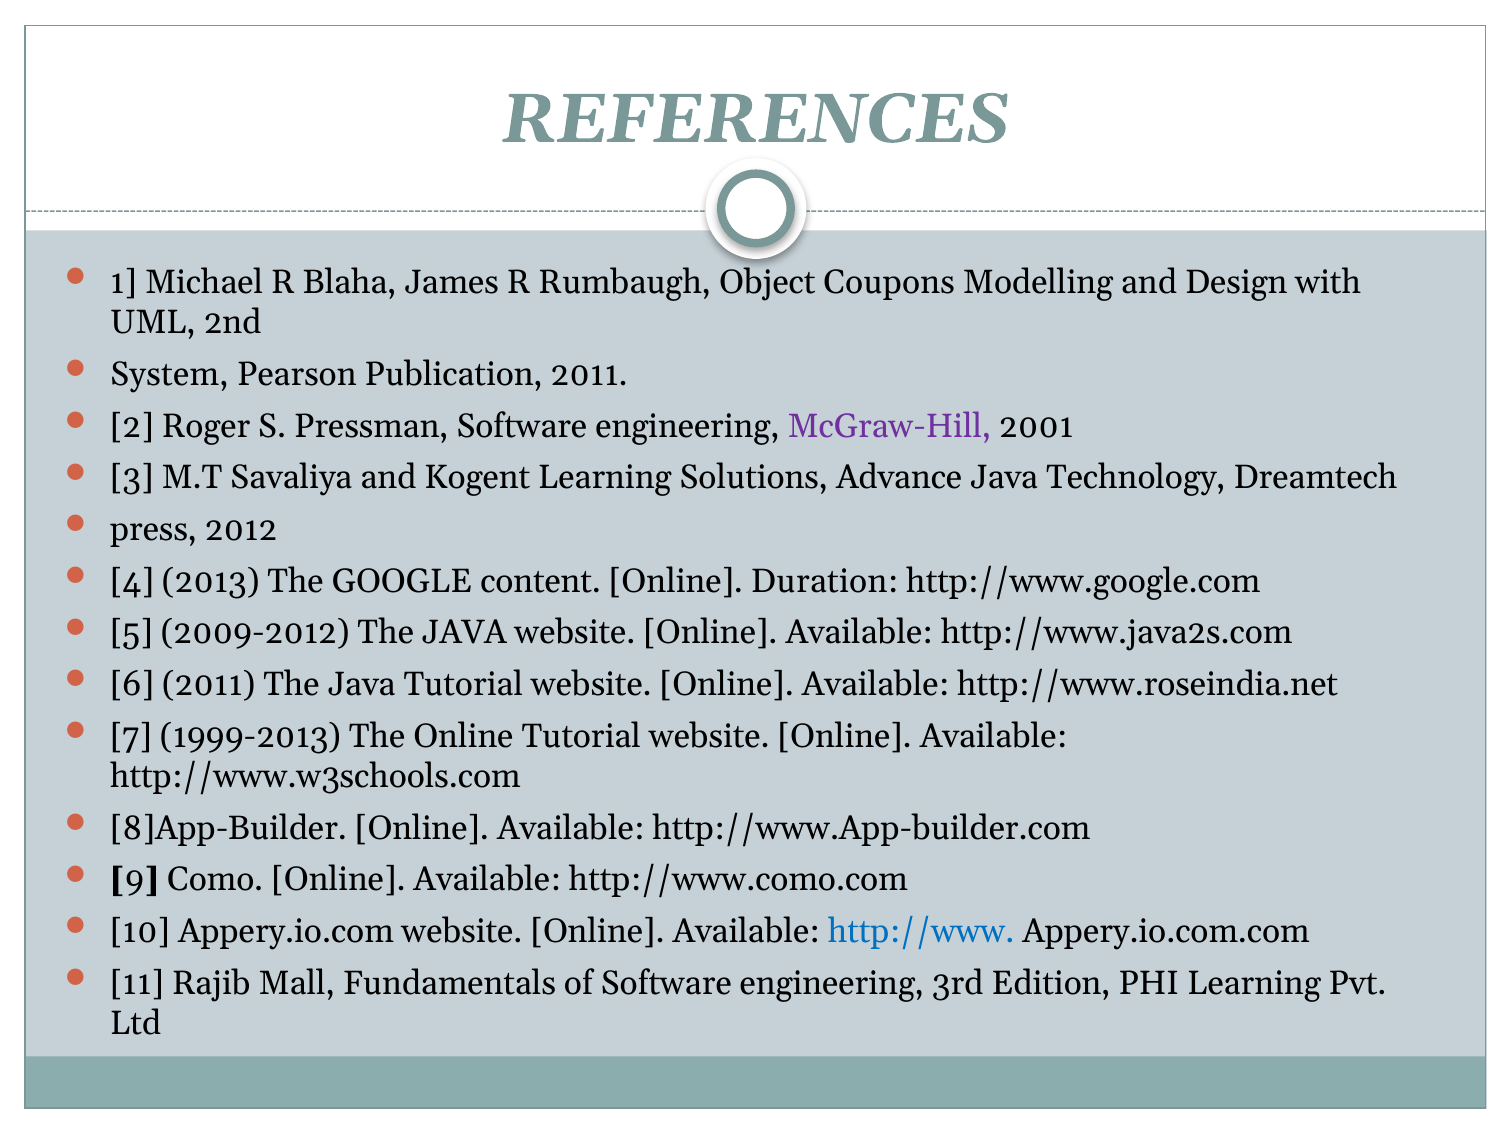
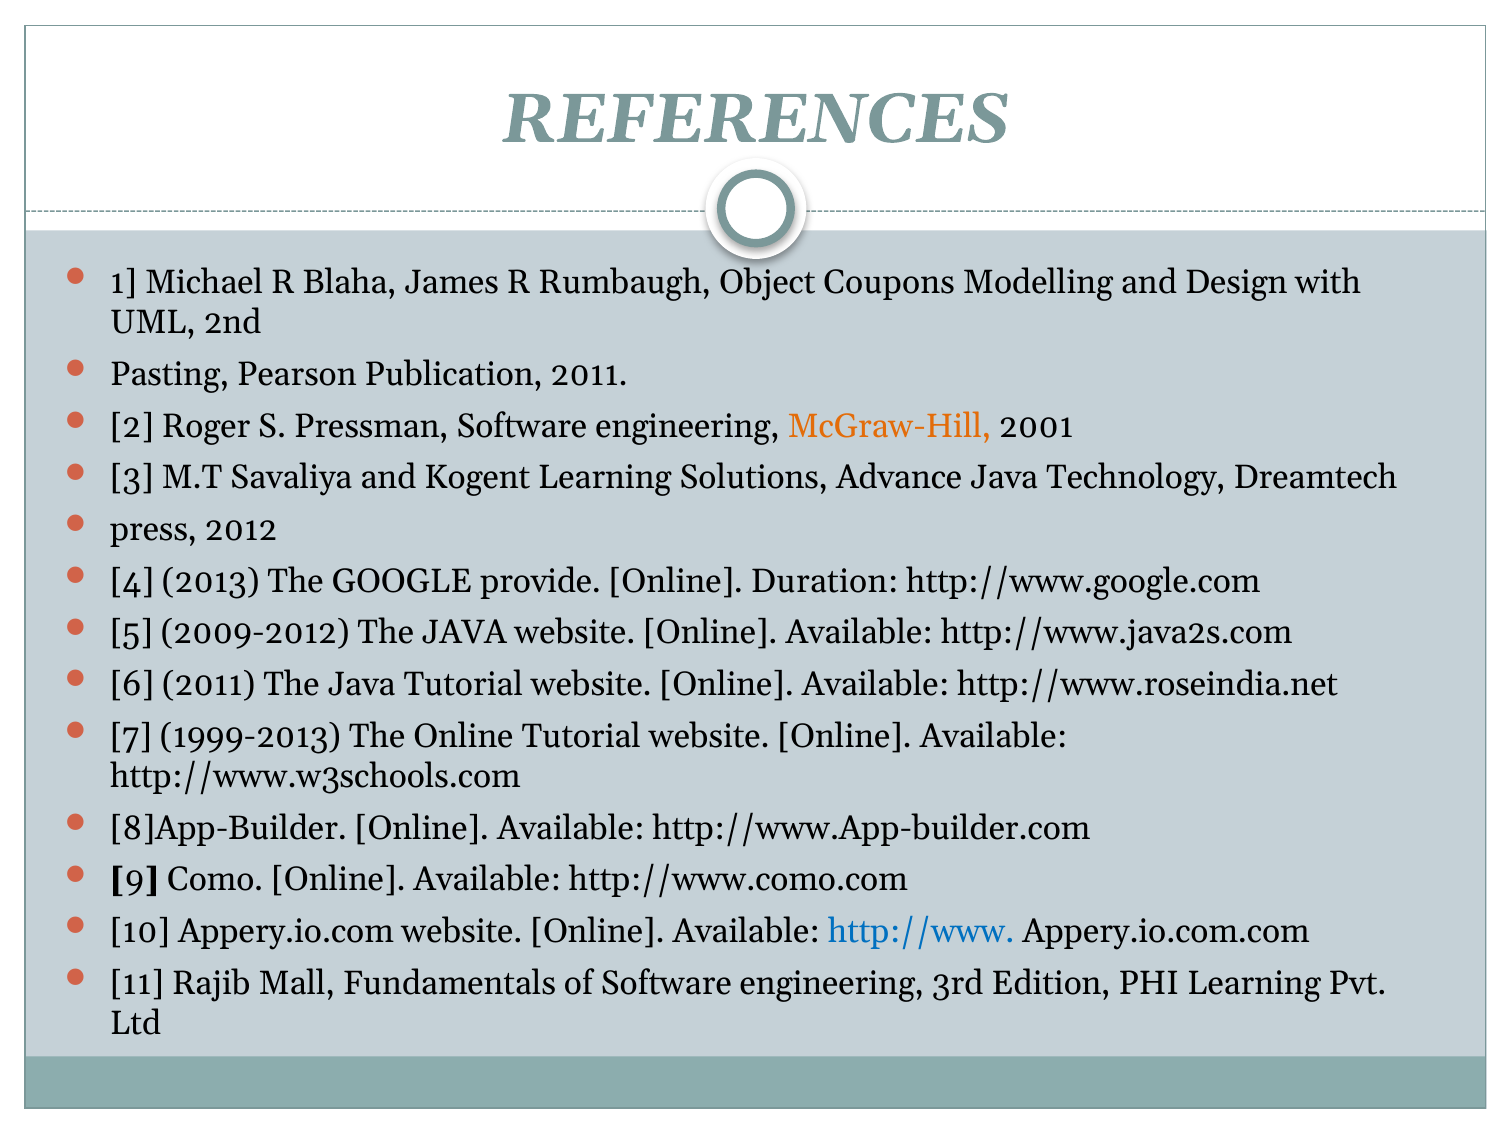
System: System -> Pasting (170, 374)
McGraw-Hill colour: purple -> orange (889, 426)
content: content -> provide (541, 581)
